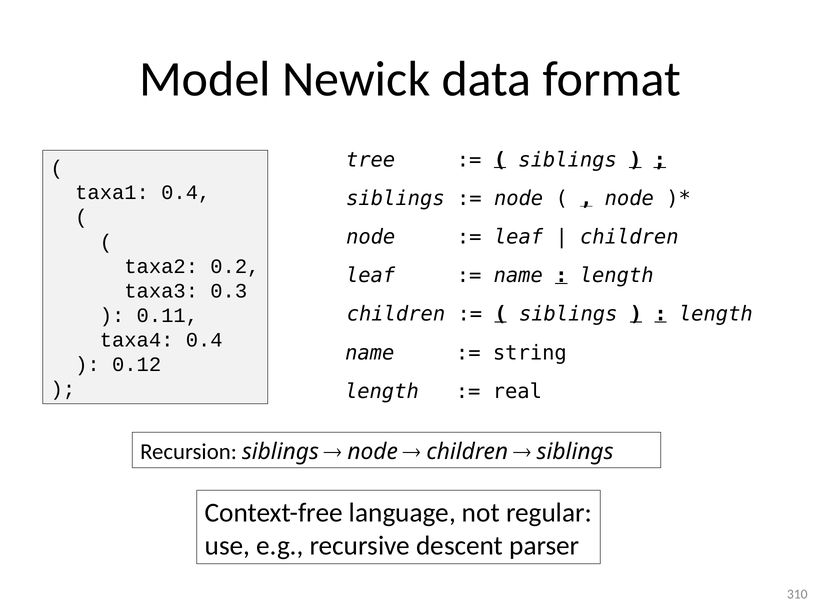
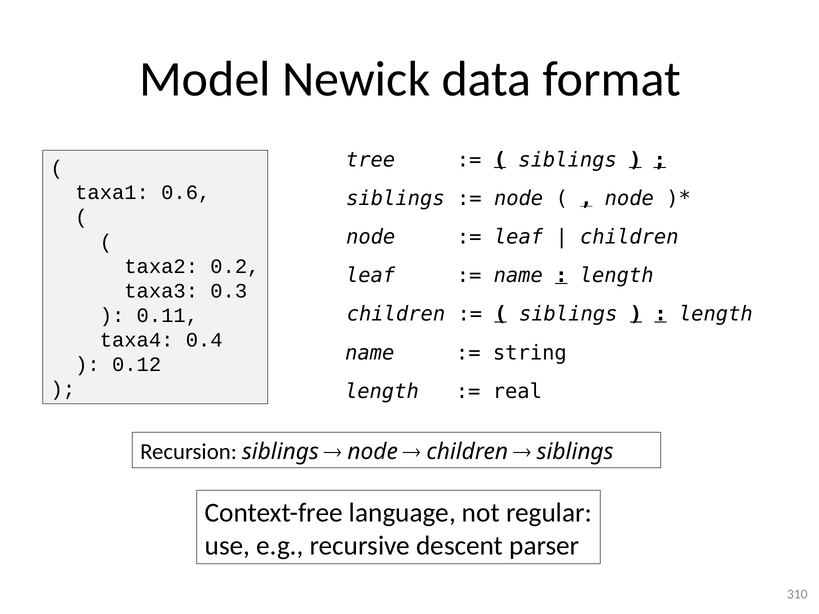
taxa1 0.4: 0.4 -> 0.6 (186, 193)
